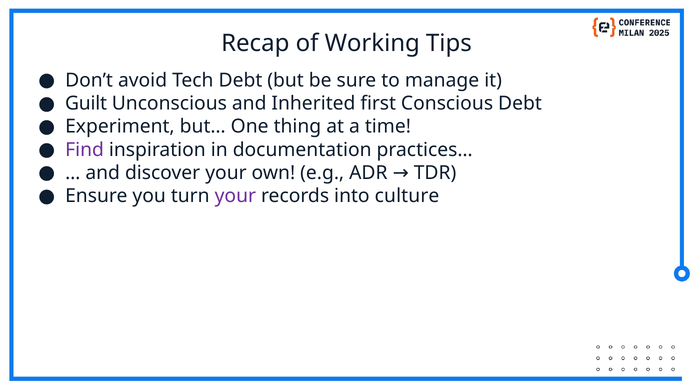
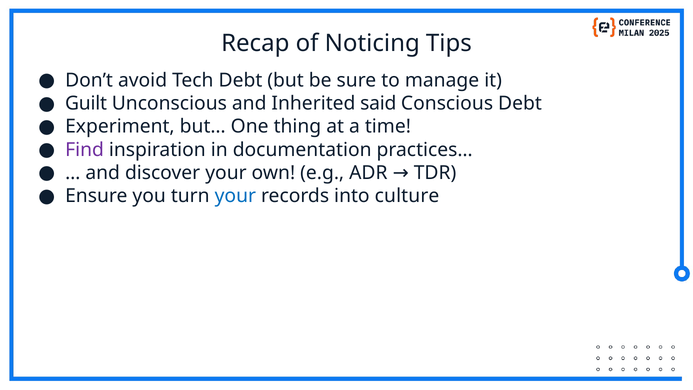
Working: Working -> Noticing (372, 43)
first: first -> said (378, 103)
your colour: purple -> blue (235, 196)
